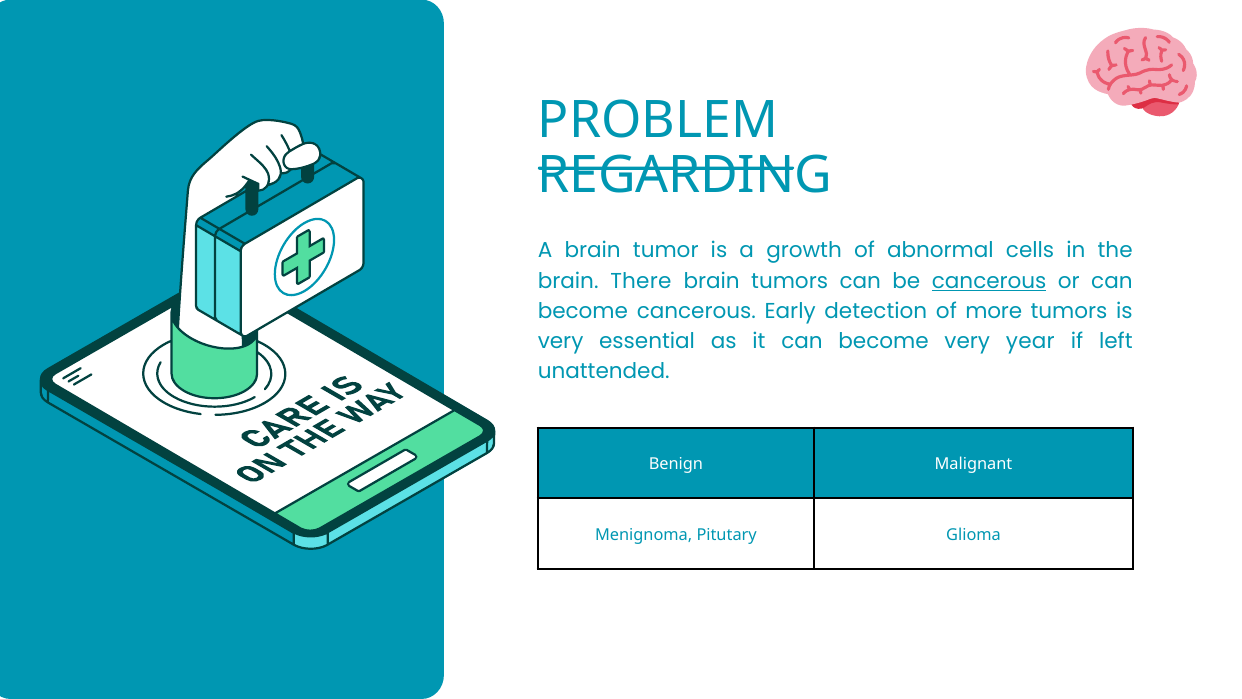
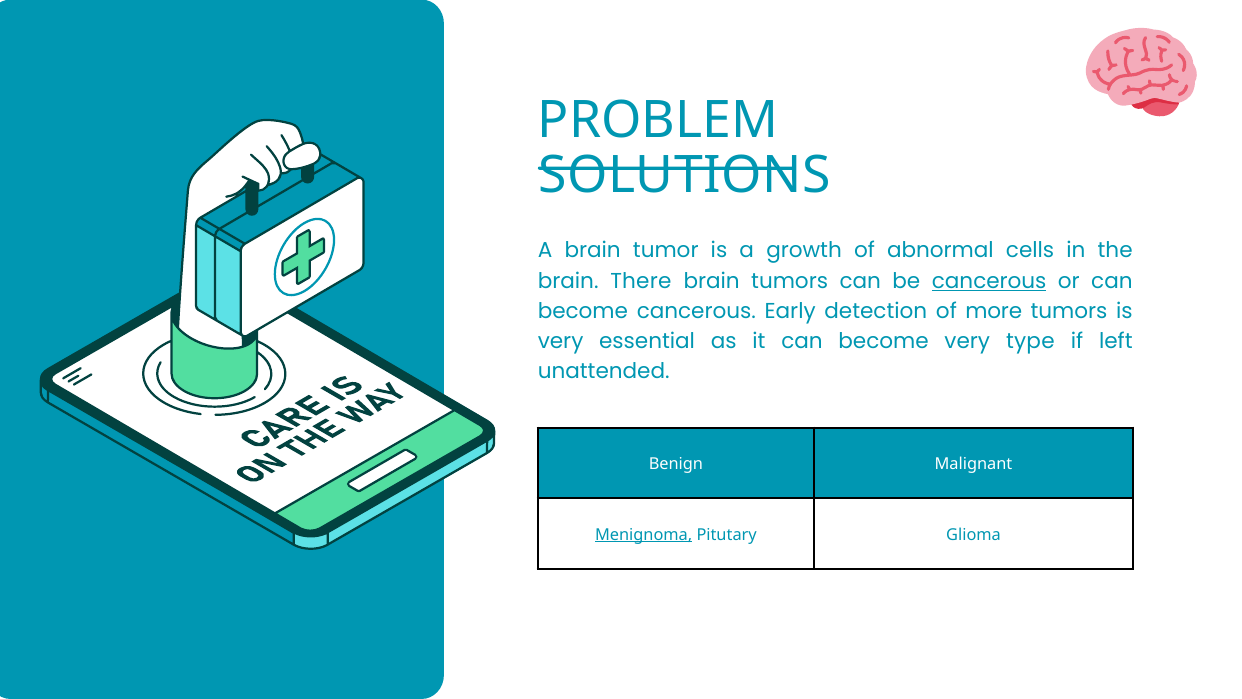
REGARDING: REGARDING -> SOLUTIONS (685, 176)
year: year -> type (1030, 341)
Menignoma underline: none -> present (644, 535)
